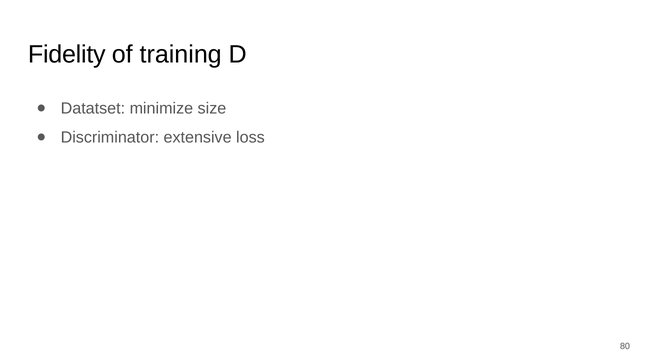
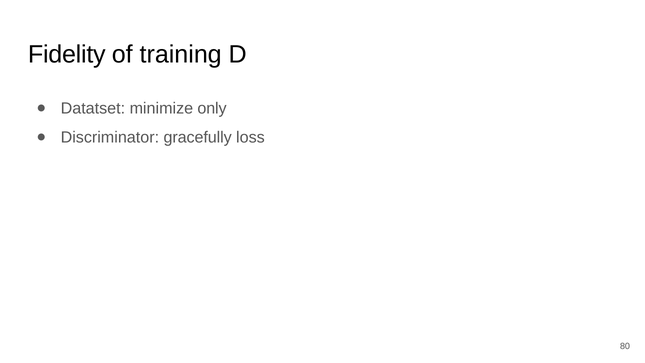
size: size -> only (212, 108)
extensive: extensive -> gracefully (198, 137)
